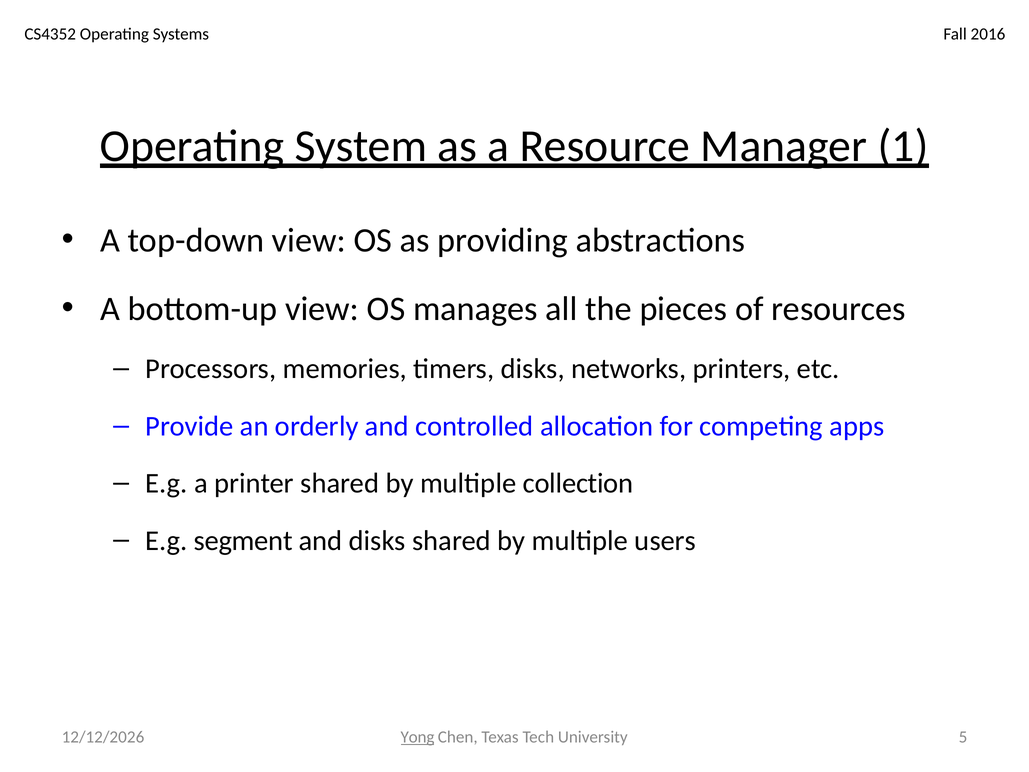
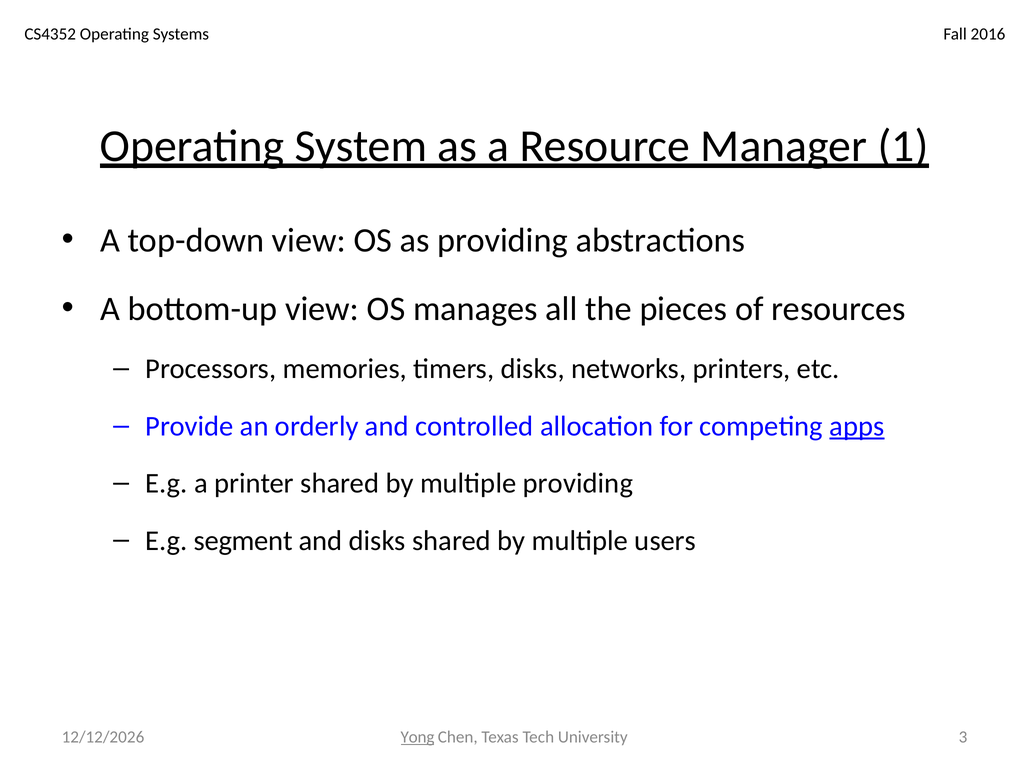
apps underline: none -> present (857, 426)
multiple collection: collection -> providing (578, 483)
5: 5 -> 3 (963, 737)
